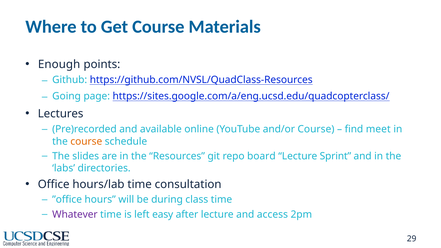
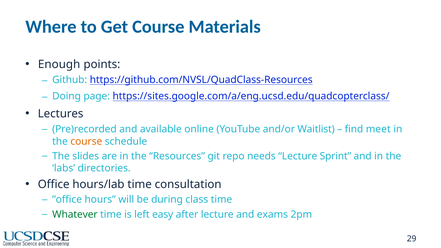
Going: Going -> Doing (67, 96)
and/or Course: Course -> Waitlist (316, 129)
board: board -> needs (261, 156)
Whatever colour: purple -> green (75, 214)
access: access -> exams (272, 214)
